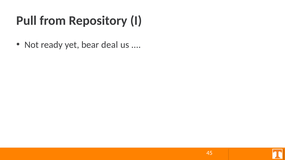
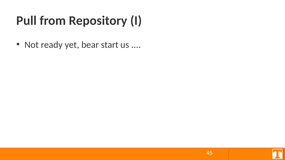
deal: deal -> start (110, 45)
